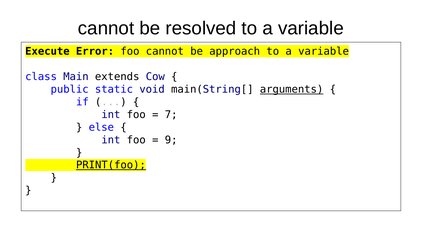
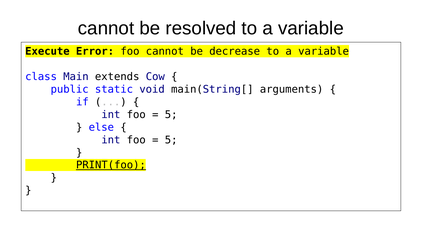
approach: approach -> decrease (235, 52)
arguments underline: present -> none (292, 89)
7: 7 -> 5 (171, 115)
9: 9 -> 5 (171, 140)
